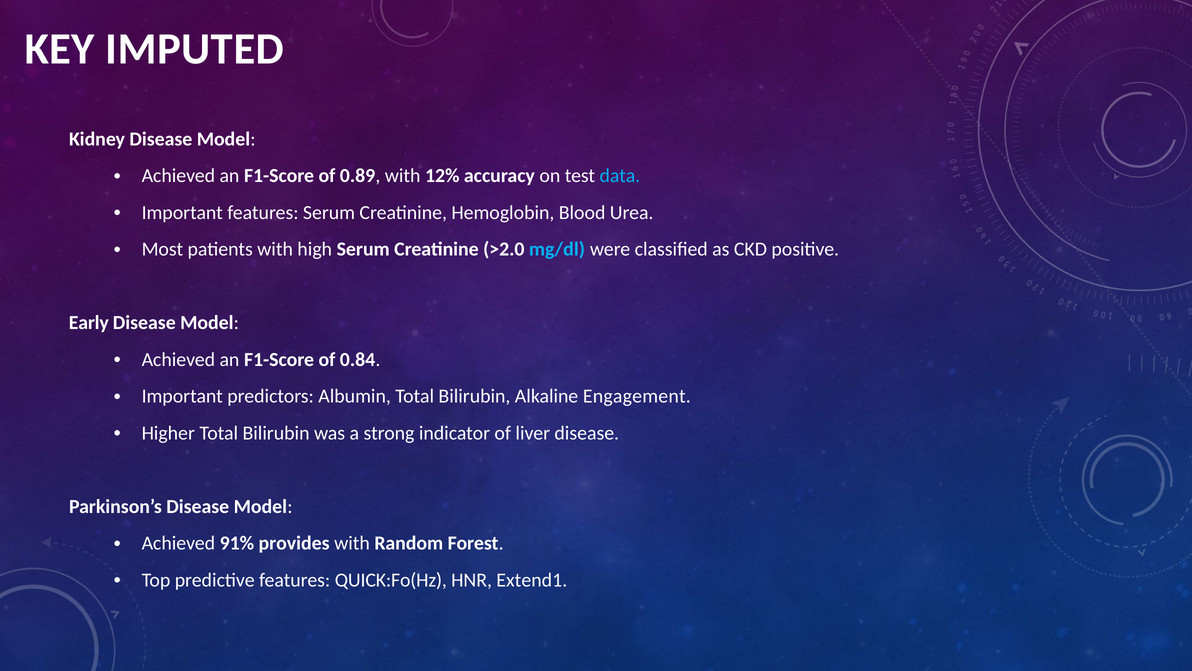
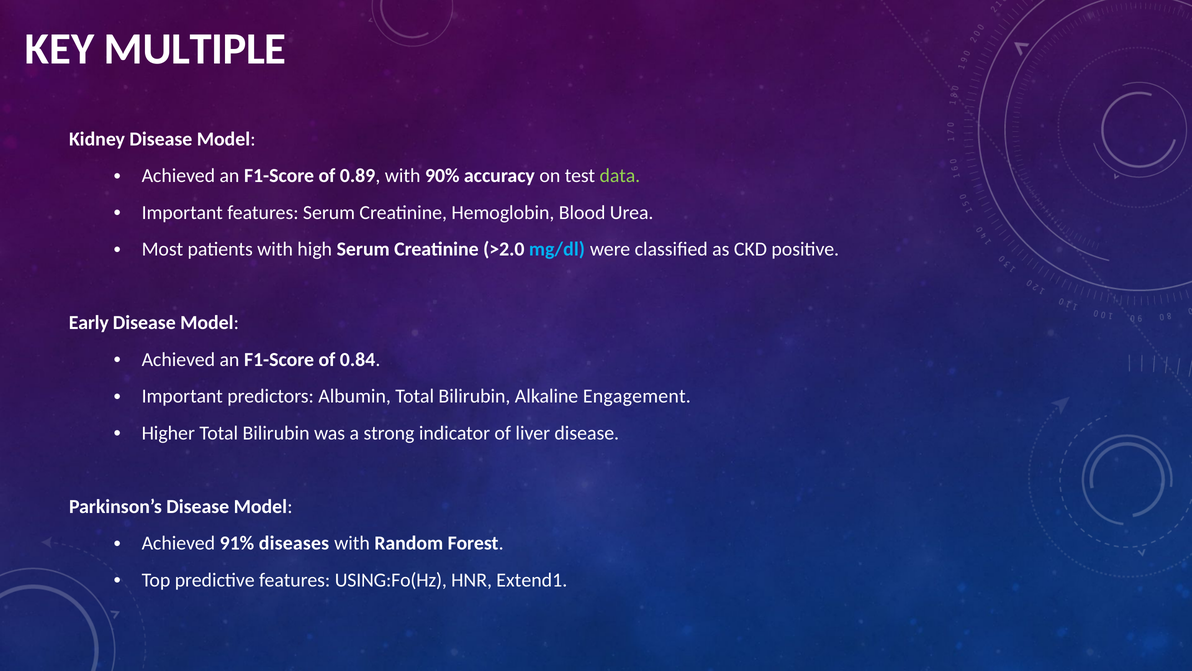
IMPUTED: IMPUTED -> MULTIPLE (195, 49)
12%: 12% -> 90% (442, 176)
data colour: light blue -> light green (620, 176)
provides: provides -> diseases (294, 543)
QUICK:Fo(Hz: QUICK:Fo(Hz -> USING:Fo(Hz (391, 580)
